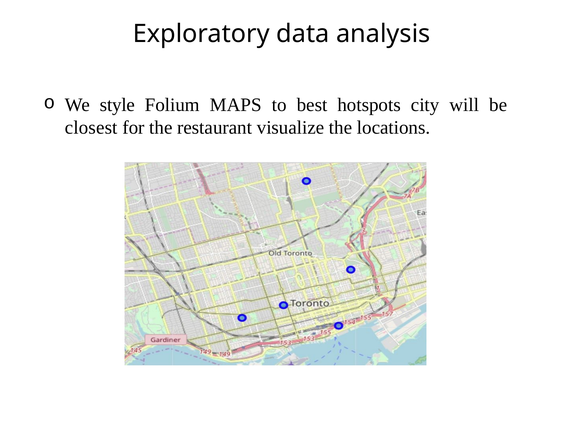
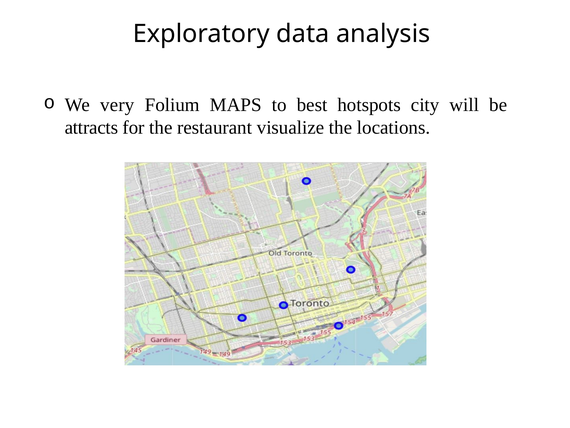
style: style -> very (117, 105)
closest: closest -> attracts (91, 127)
